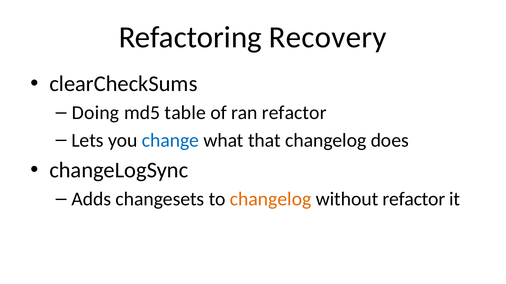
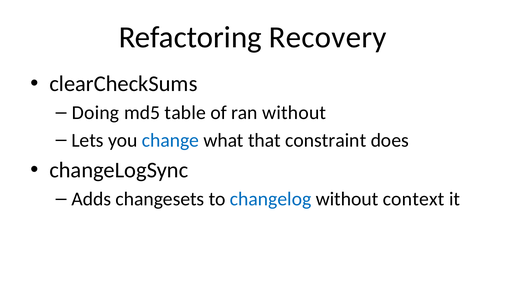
ran refactor: refactor -> without (294, 113)
that changelog: changelog -> constraint (326, 141)
changelog colour: orange -> blue (271, 200)
without refactor: refactor -> context (414, 200)
